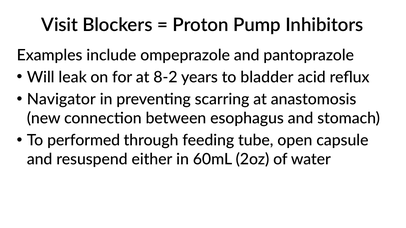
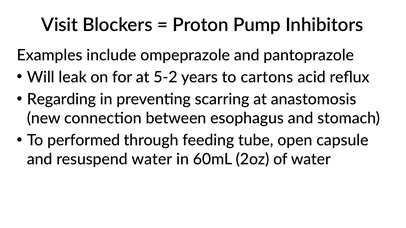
8-2: 8-2 -> 5-2 (165, 77)
bladder: bladder -> cartons (267, 77)
Navigator: Navigator -> Regarding (61, 100)
resuspend either: either -> water (152, 160)
